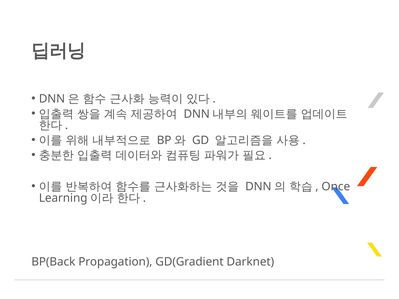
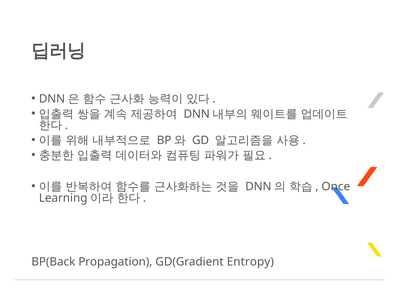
Darknet: Darknet -> Entropy (250, 262)
